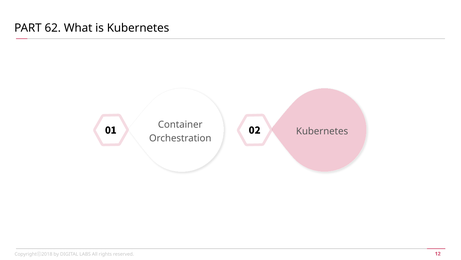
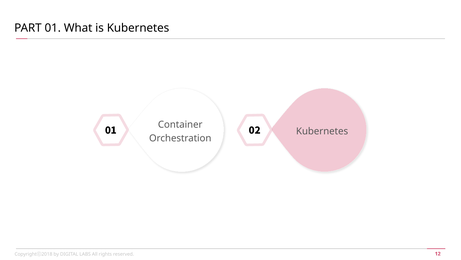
PART 62: 62 -> 01 (53, 28)
